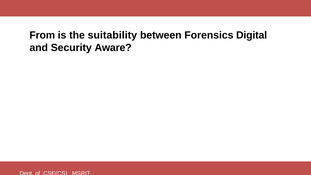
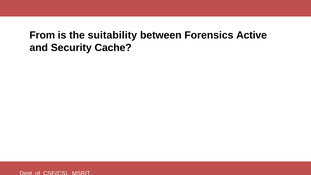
Digital: Digital -> Active (252, 35)
Aware: Aware -> Cache (113, 48)
